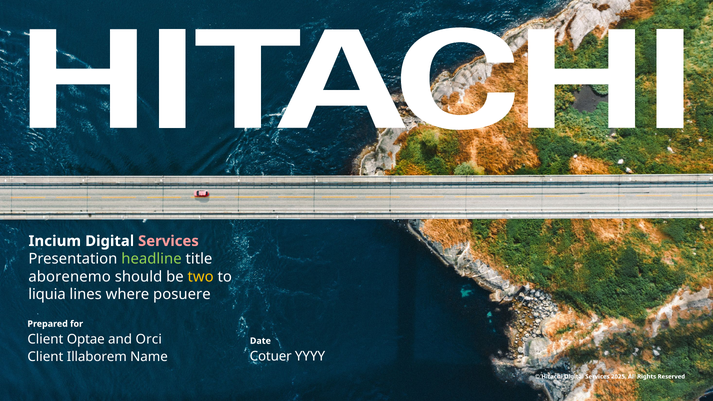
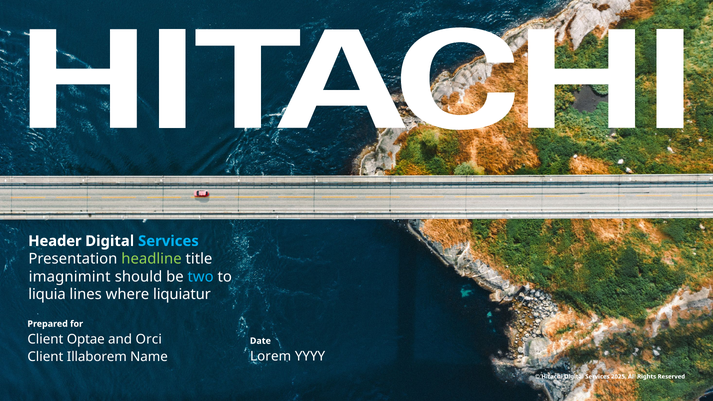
Incium: Incium -> Header (55, 241)
Services colour: pink -> light blue (168, 241)
aborenemo: aborenemo -> imagnimint (70, 277)
two colour: yellow -> light blue (201, 277)
posuere: posuere -> liquiatur (182, 295)
Cotuer: Cotuer -> Lorem (271, 356)
